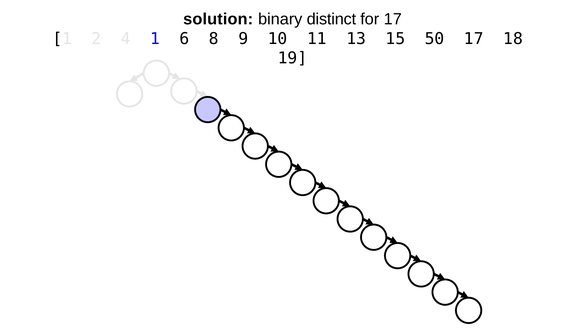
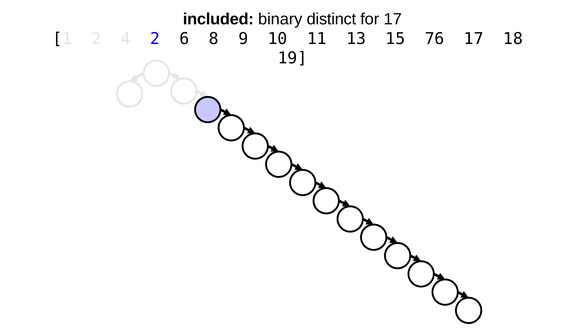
solution: solution -> included (218, 19)
2 4 1: 1 -> 2 (155, 39)
50: 50 -> 76 (435, 39)
